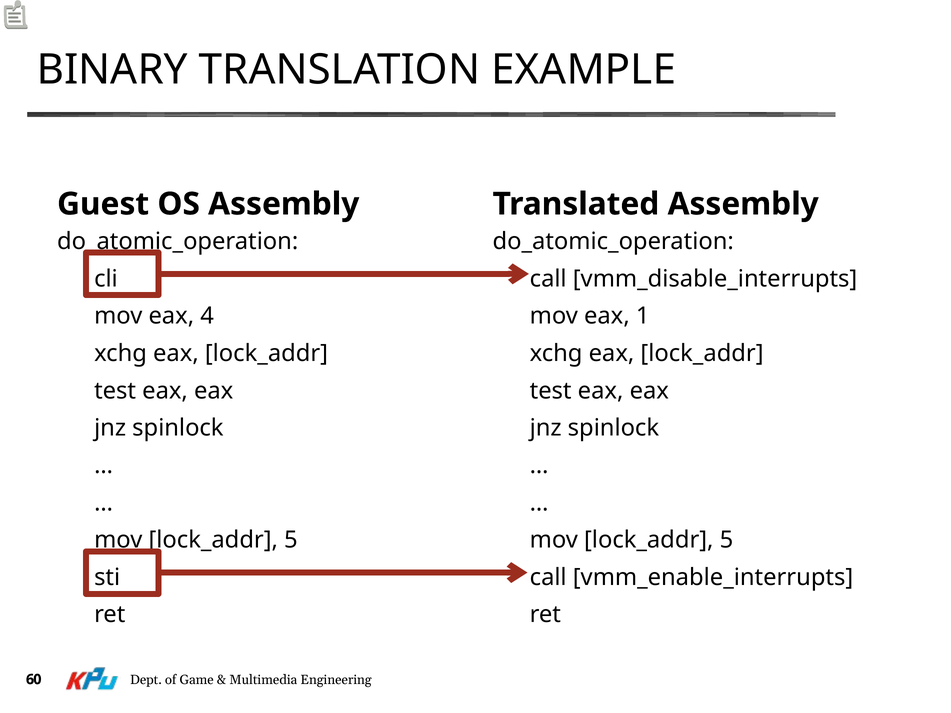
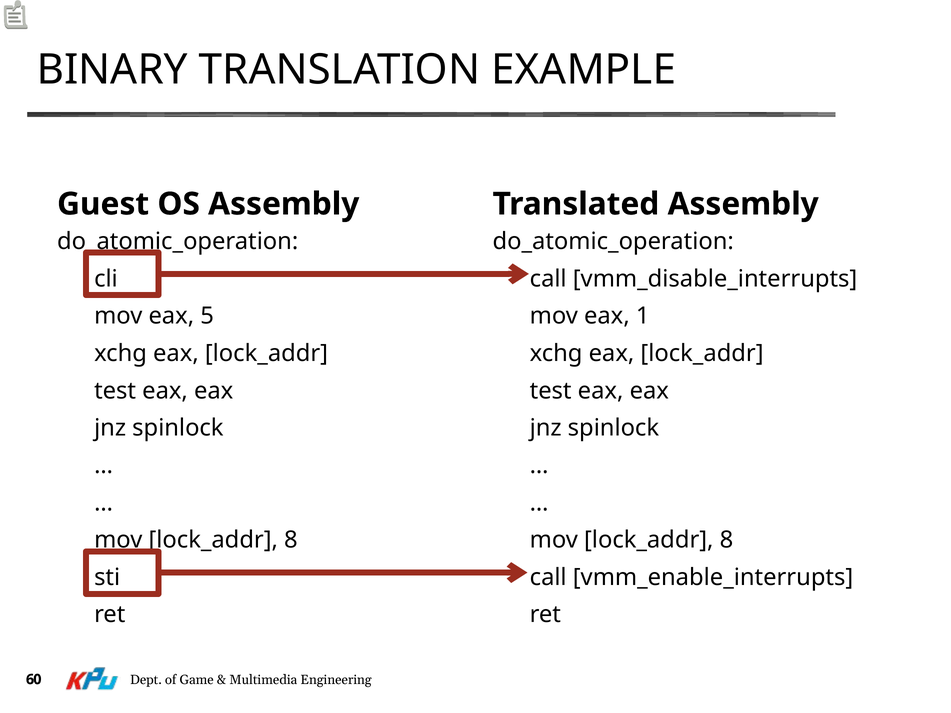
4: 4 -> 5 (207, 316)
5: 5 -> 8 (291, 540)
5: 5 -> 8 (726, 540)
